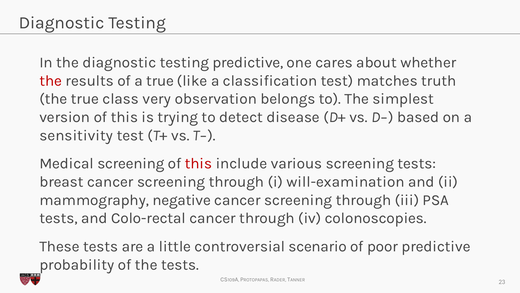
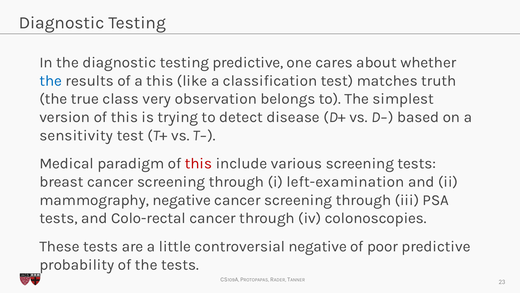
the colour: red -> blue (51, 81)
a true: true -> this (160, 81)
Medical screening: screening -> paradigm (131, 163)
will-examination: will-examination -> left-examination (345, 181)
controversial scenario: scenario -> negative (318, 246)
